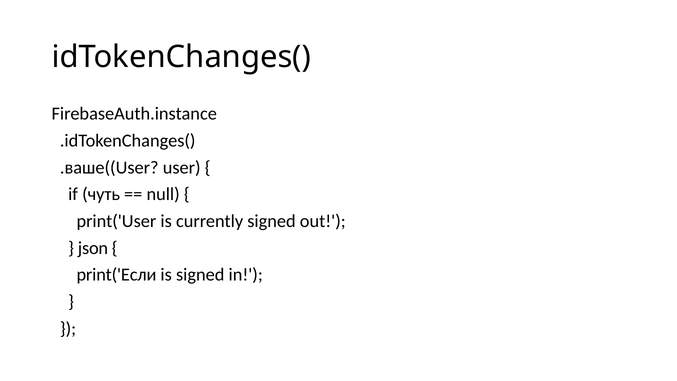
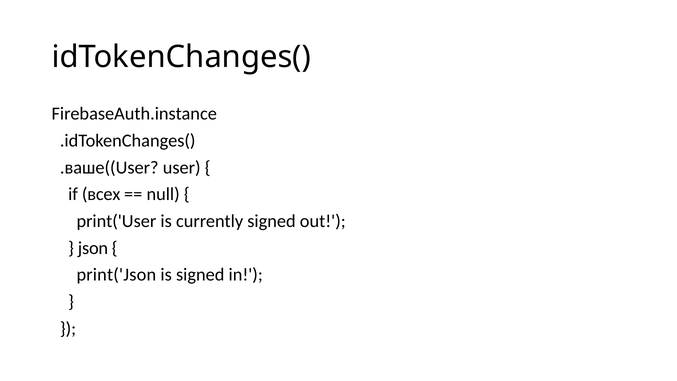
чуть: чуть -> всех (101, 194)
print('Если: print('Если -> print('Json (116, 275)
